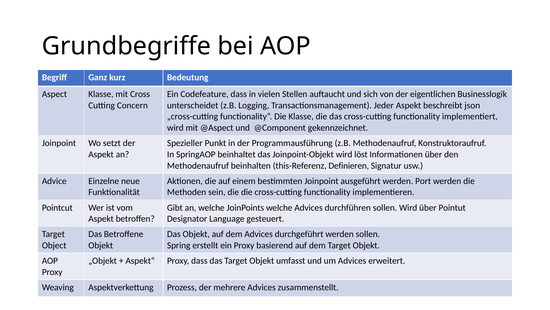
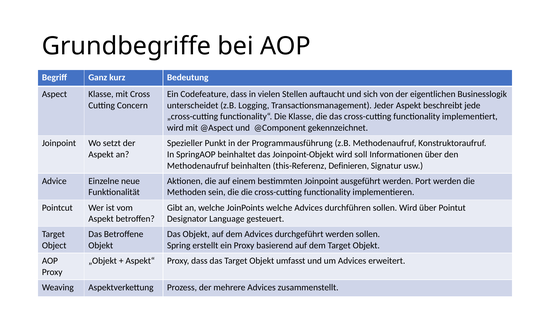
json: json -> jede (472, 105)
löst: löst -> soll (361, 154)
